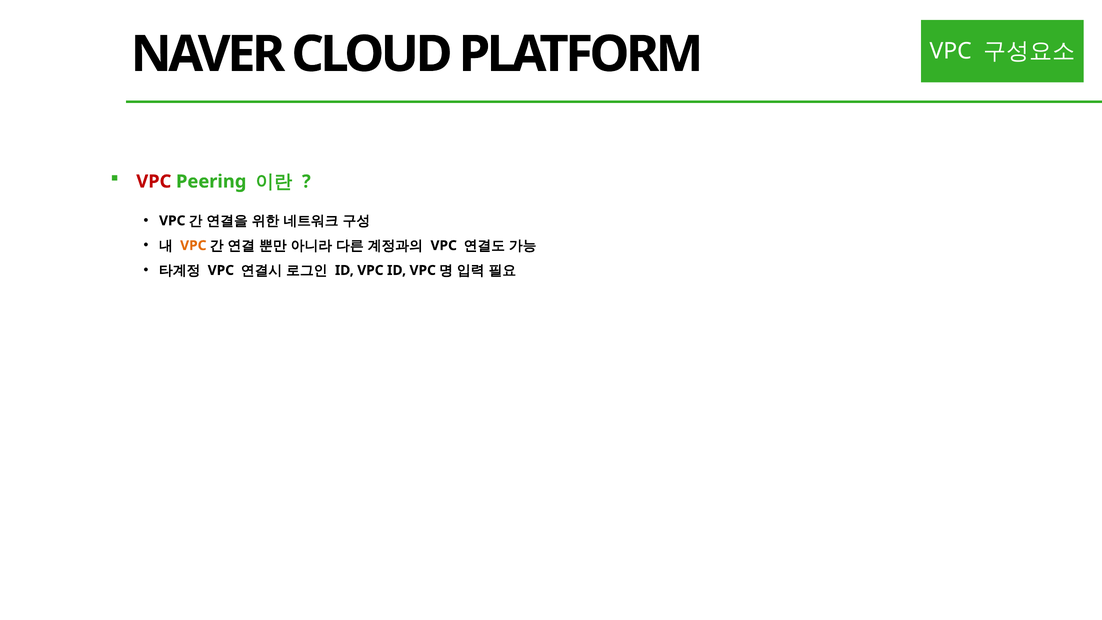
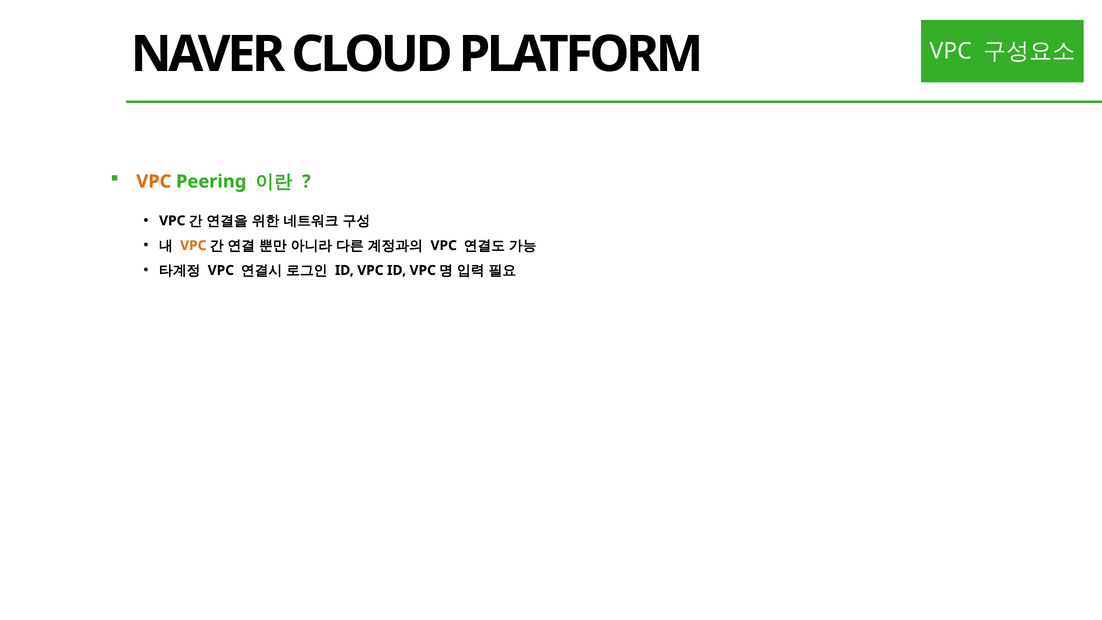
VPC colour: red -> orange (154, 181)
